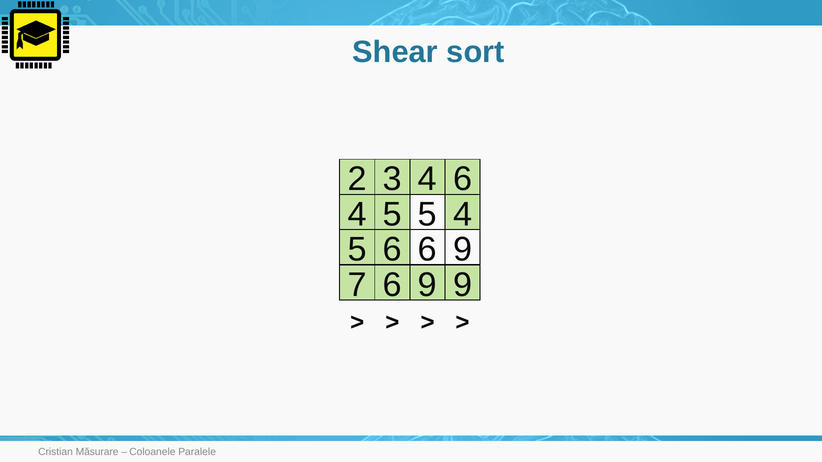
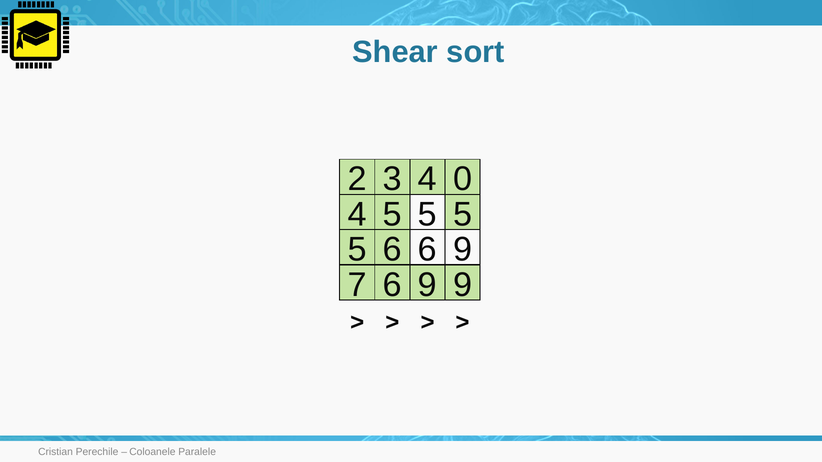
4 6: 6 -> 0 (463, 179)
4: 4 -> 5 (463, 215)
Măsurare: Măsurare -> Perechile (97, 452)
